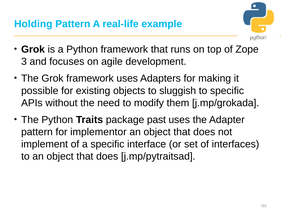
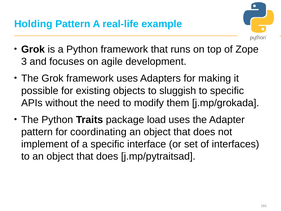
past: past -> load (156, 120)
implementor: implementor -> coordinating (98, 132)
